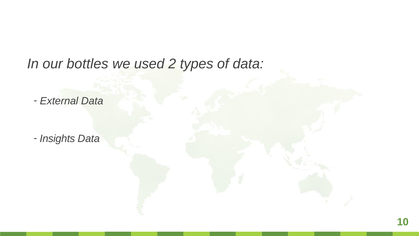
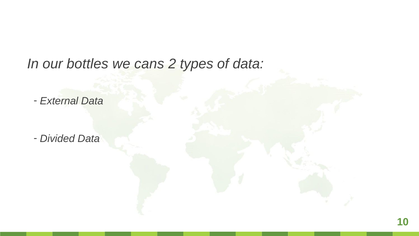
used: used -> cans (149, 64)
Insights: Insights -> Divided (57, 138)
